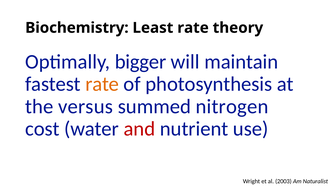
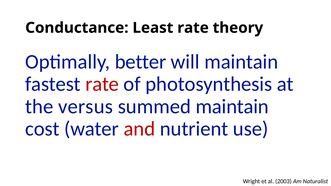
Biochemistry: Biochemistry -> Conductance (77, 28)
bigger: bigger -> better (141, 62)
rate colour: orange -> red (102, 84)
summed nitrogen: nitrogen -> maintain (232, 107)
